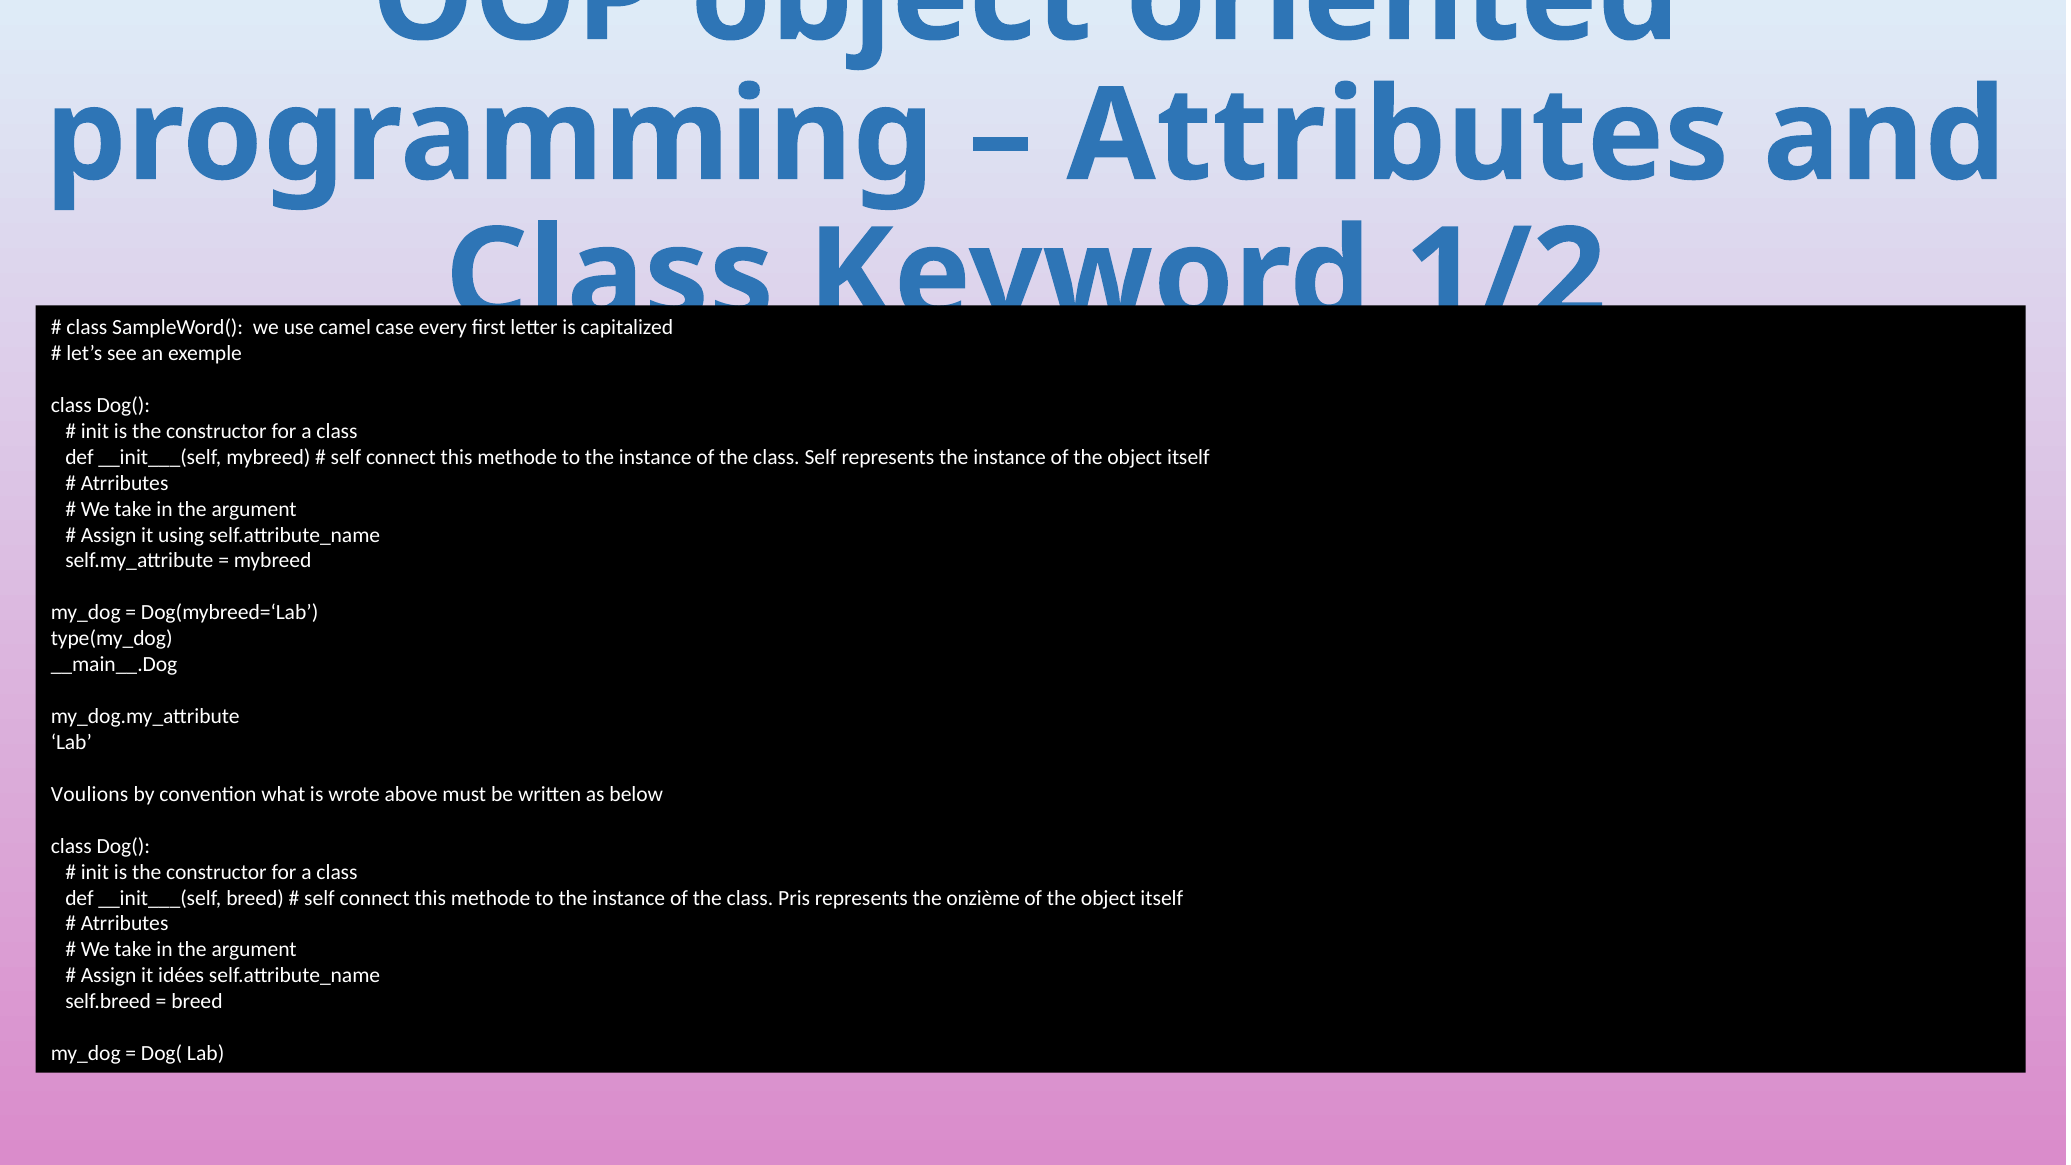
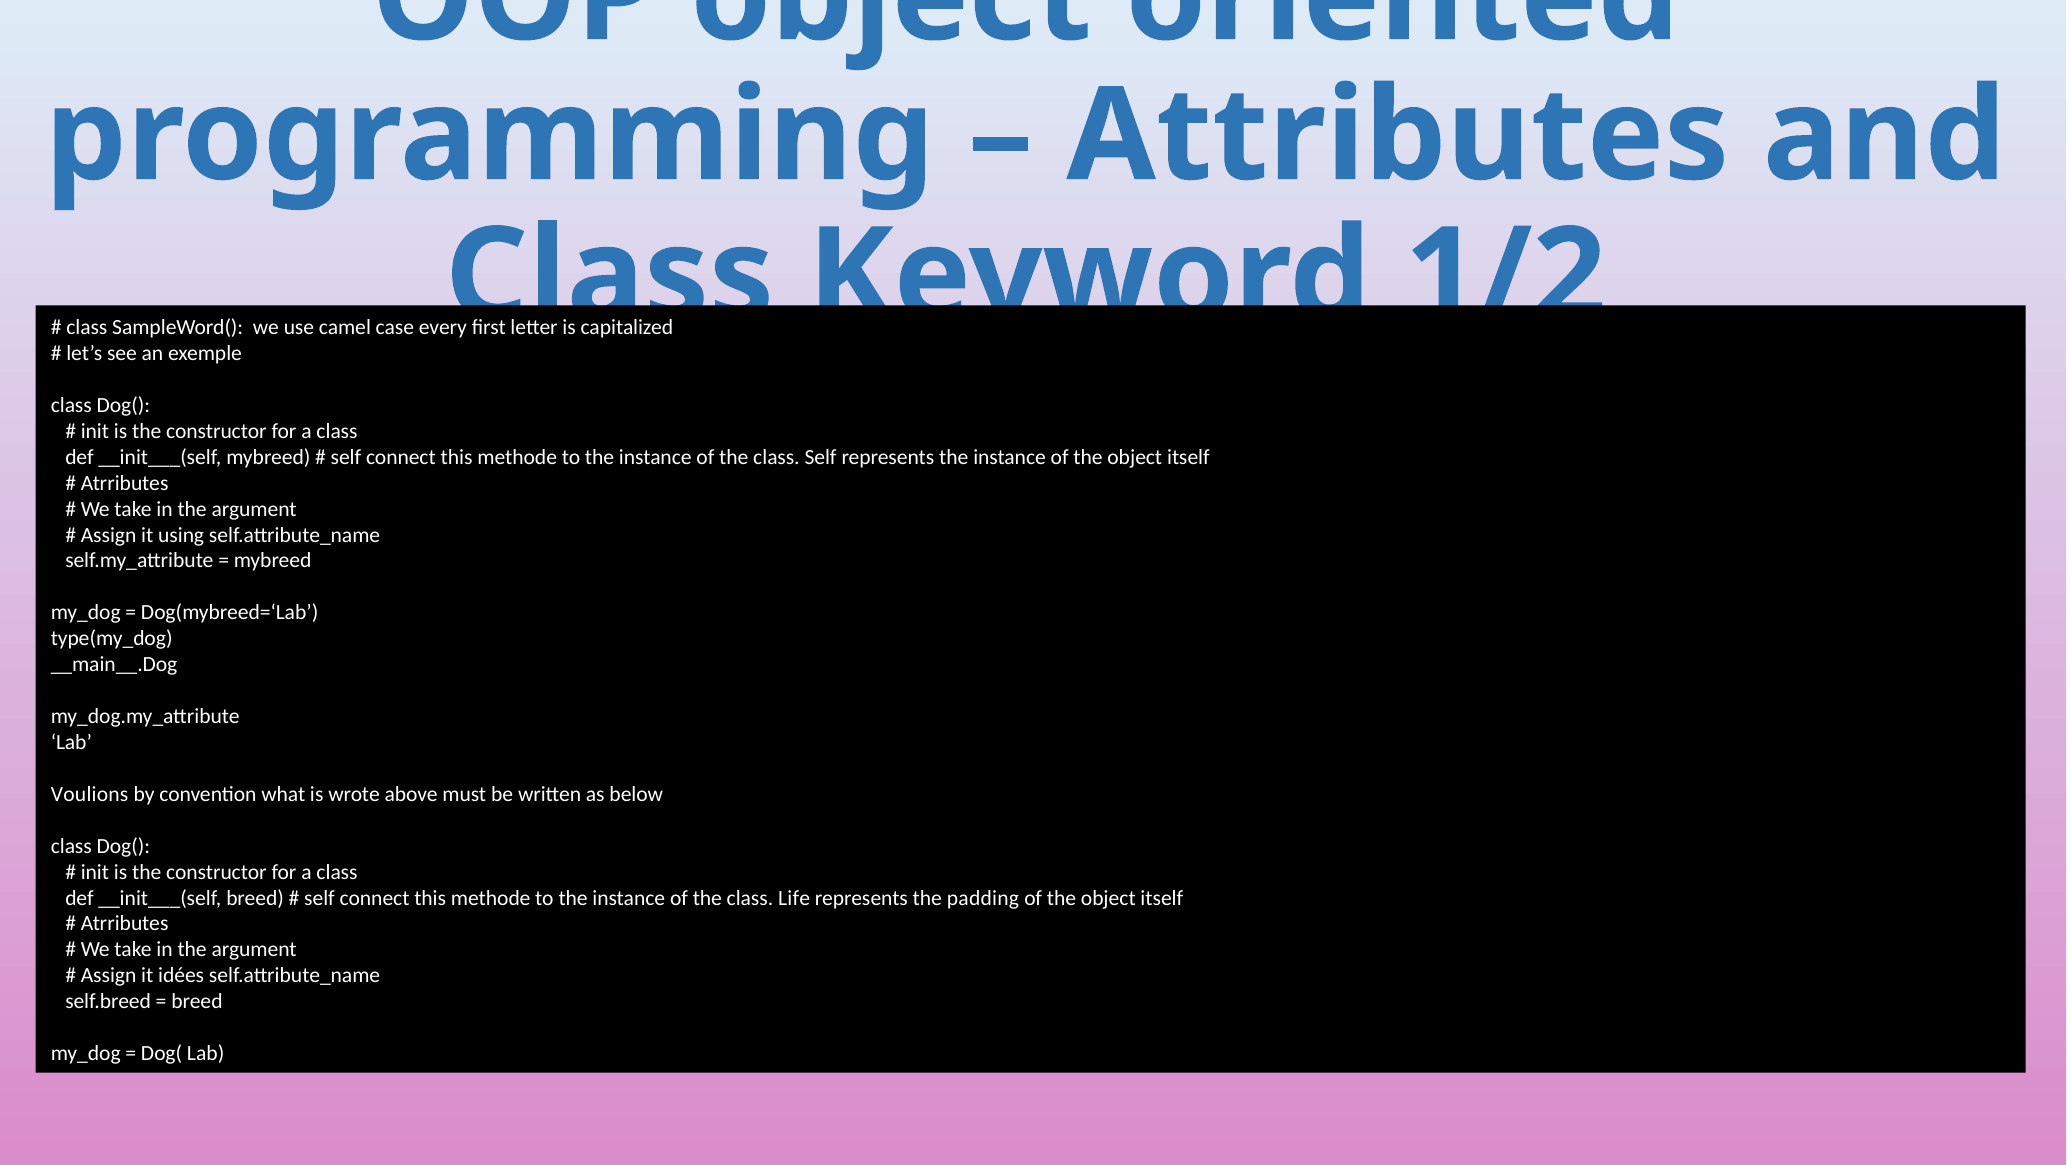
Pris: Pris -> Life (794, 898)
onzième: onzième -> padding (983, 898)
